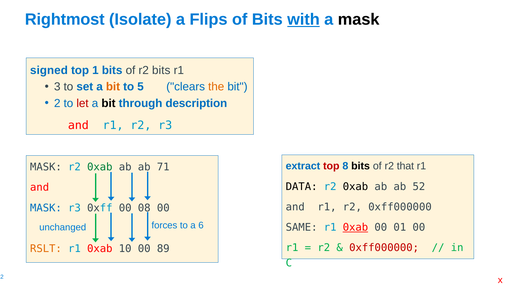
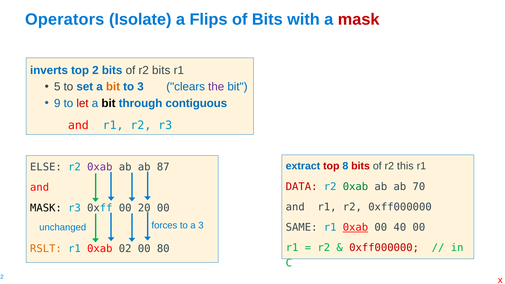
Rightmost: Rightmost -> Operators (65, 19)
with underline: present -> none (303, 19)
mask colour: black -> red (359, 19)
signed: signed -> inverts (49, 70)
1: 1 -> 2 (95, 70)
3: 3 -> 5 (57, 87)
to 5: 5 -> 3 (141, 87)
the colour: orange -> purple (216, 87)
2: 2 -> 9 (57, 103)
description: description -> contiguous (196, 103)
bits colour: black -> red (361, 166)
that: that -> this (405, 166)
MASK: MASK -> ELSE (46, 167)
0xab colour: green -> purple (100, 167)
71: 71 -> 87 (163, 167)
DATA colour: black -> red (302, 187)
0xab colour: black -> green (355, 187)
52: 52 -> 70 (419, 187)
MASK colour: blue -> black (46, 208)
08: 08 -> 20 (144, 208)
a 6: 6 -> 3 (201, 225)
01: 01 -> 40 (400, 227)
10: 10 -> 02 (125, 249)
89: 89 -> 80 (163, 249)
